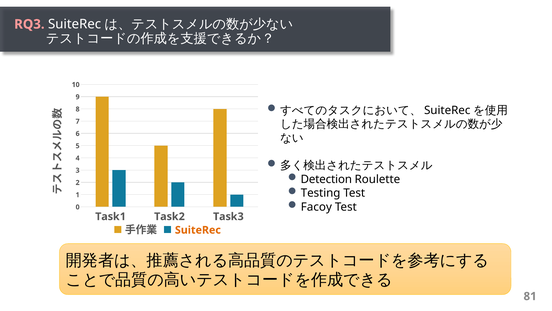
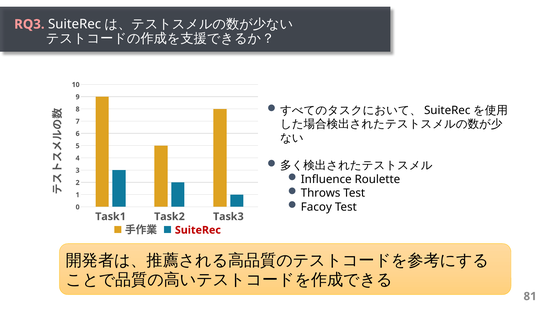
Detection: Detection -> Inﬂuence (326, 179)
Testing: Testing -> Throws (321, 193)
SuiteRec colour: orange -> red (198, 230)
